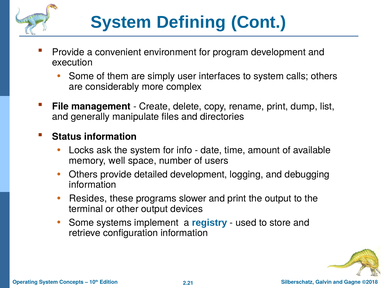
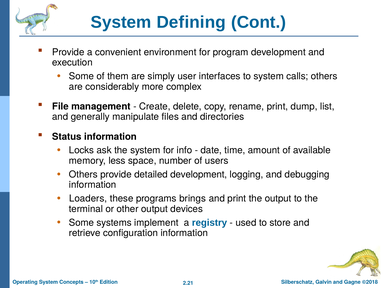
well: well -> less (117, 161)
Resides: Resides -> Loaders (88, 199)
slower: slower -> brings (193, 199)
